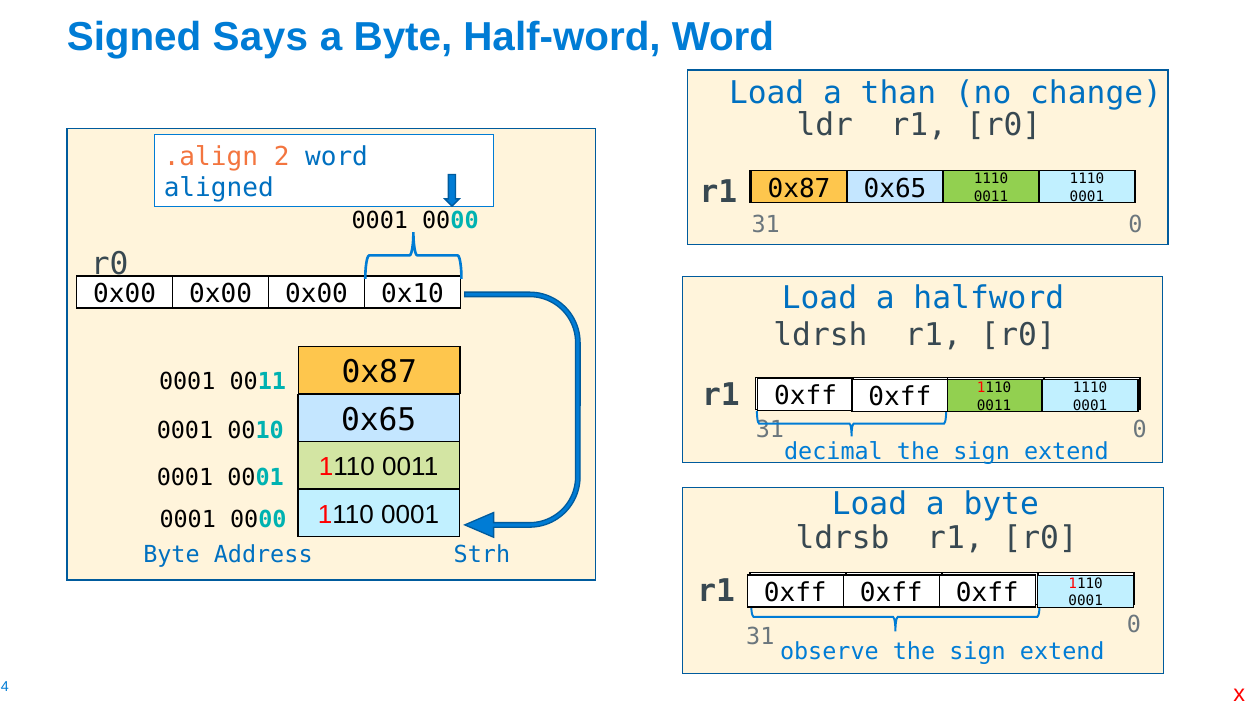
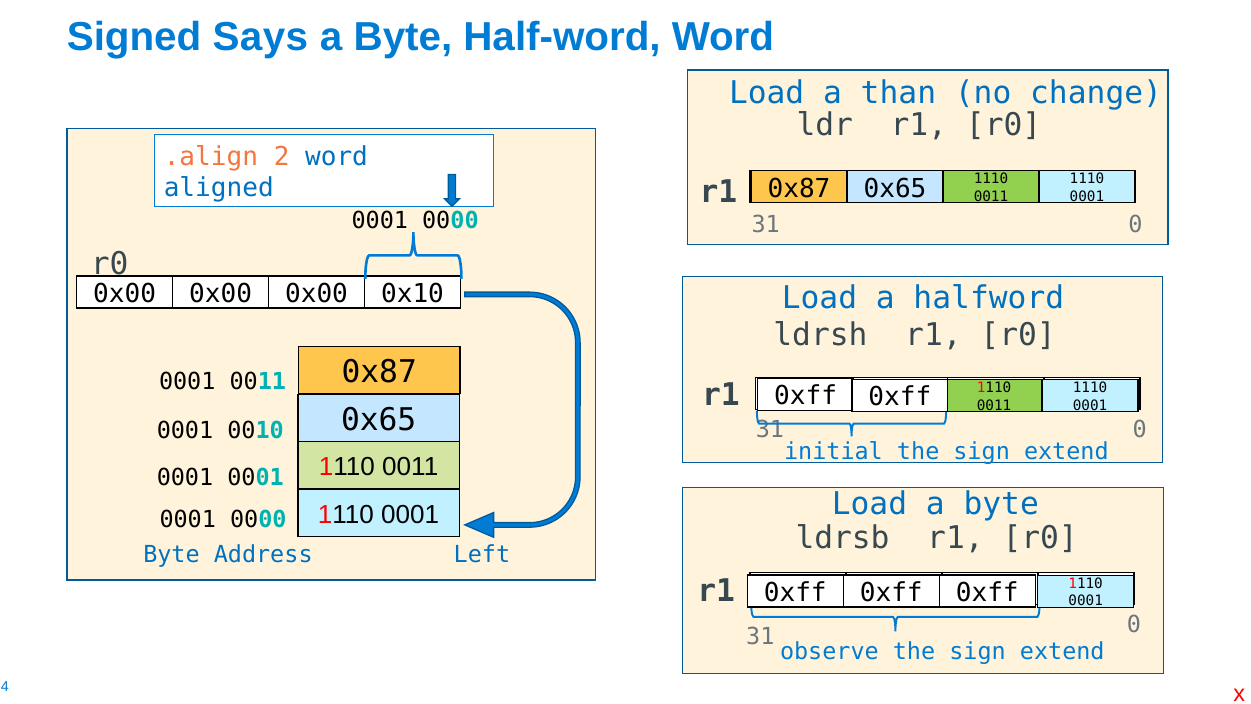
decimal: decimal -> initial (833, 451)
Strh: Strh -> Left (482, 554)
